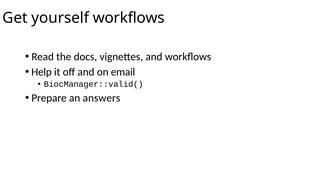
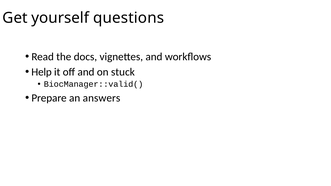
yourself workflows: workflows -> questions (129, 18)
email: email -> stuck (123, 72)
